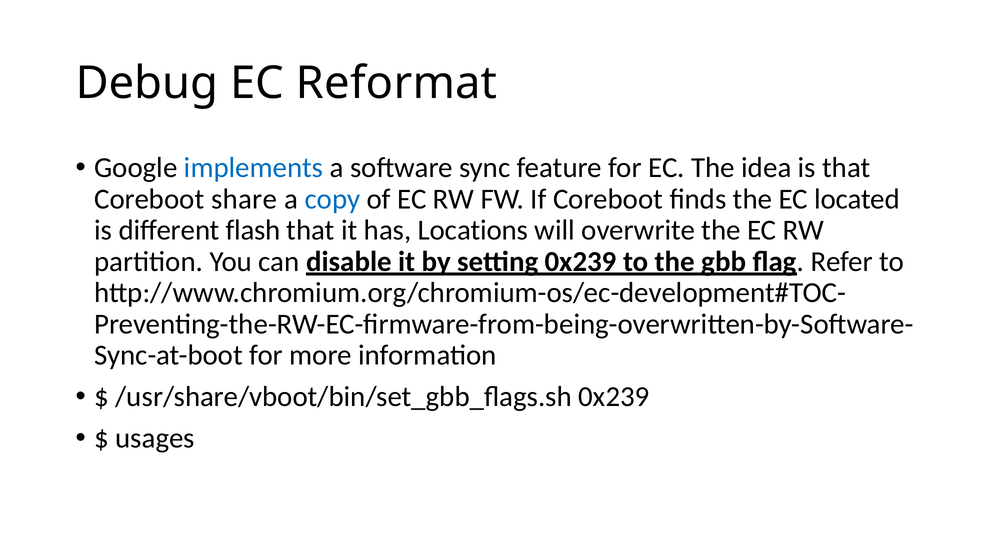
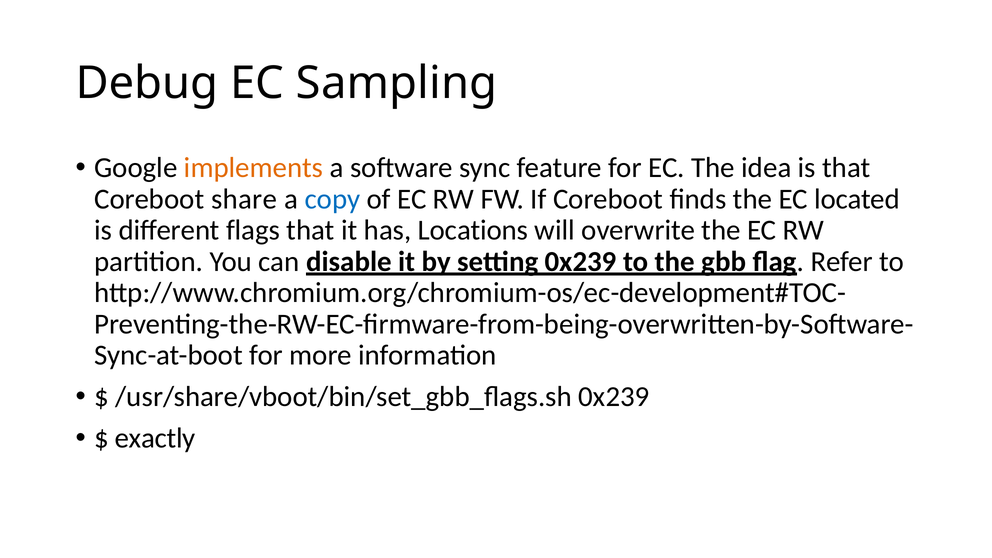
Reformat: Reformat -> Sampling (397, 83)
implements colour: blue -> orange (254, 168)
flash: flash -> flags (253, 230)
usages: usages -> exactly (155, 438)
